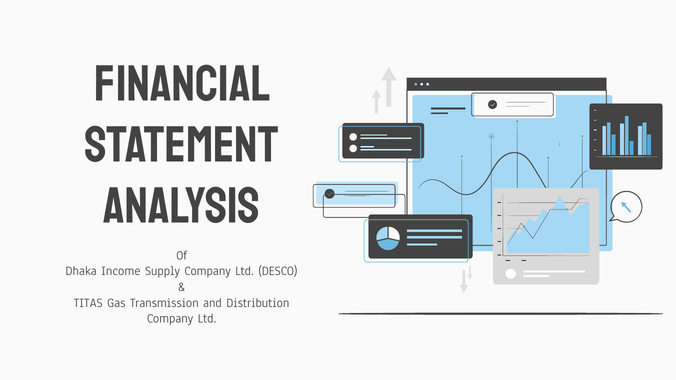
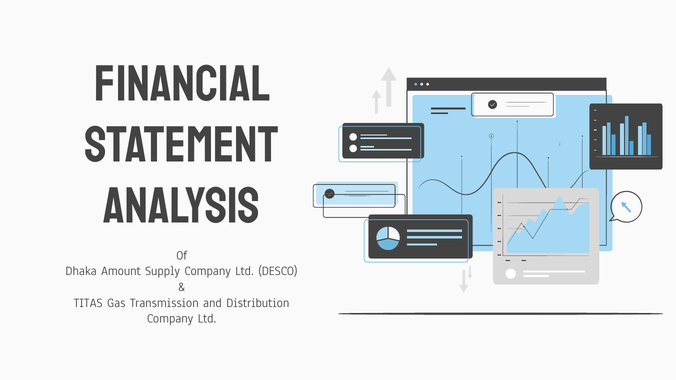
Income: Income -> Amount (121, 271)
